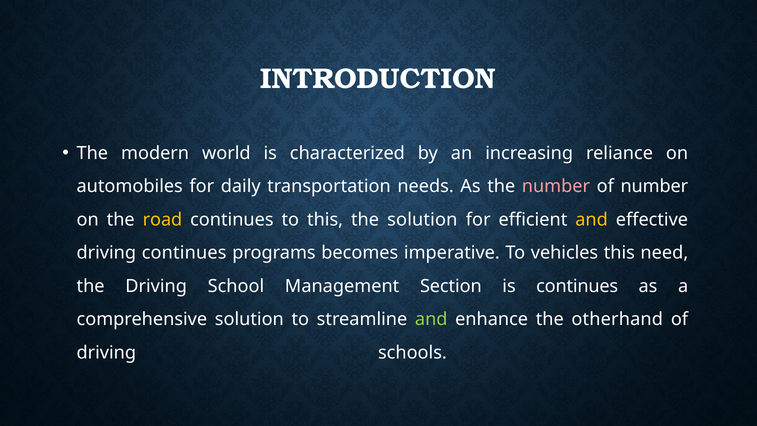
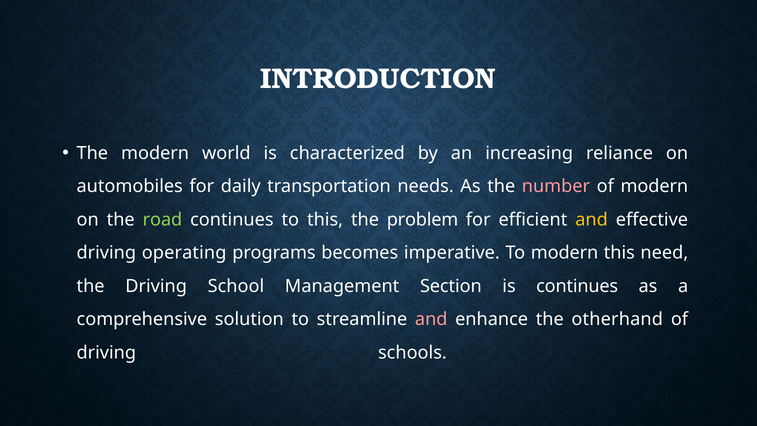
of number: number -> modern (654, 186)
road colour: yellow -> light green (162, 220)
the solution: solution -> problem (423, 220)
driving continues: continues -> operating (184, 253)
To vehicles: vehicles -> modern (565, 253)
and colour: light green -> pink (431, 319)
